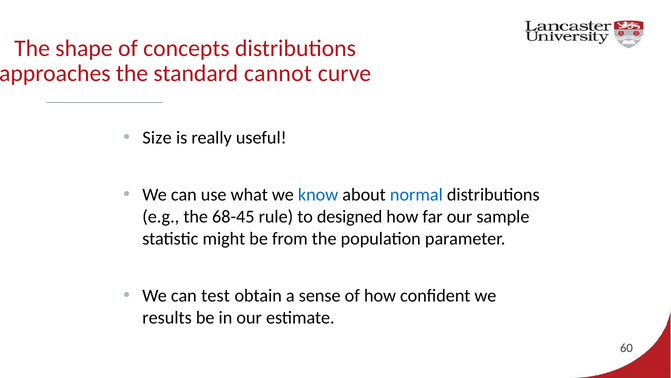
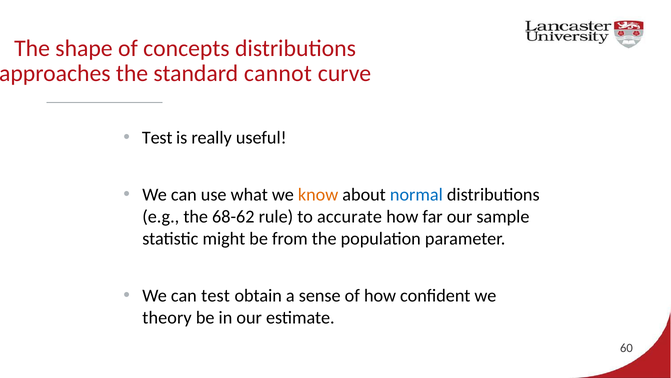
Size: Size -> Test (157, 138)
know colour: blue -> orange (318, 195)
68-45: 68-45 -> 68-62 (233, 216)
designed: designed -> accurate (350, 216)
results: results -> theory (167, 317)
